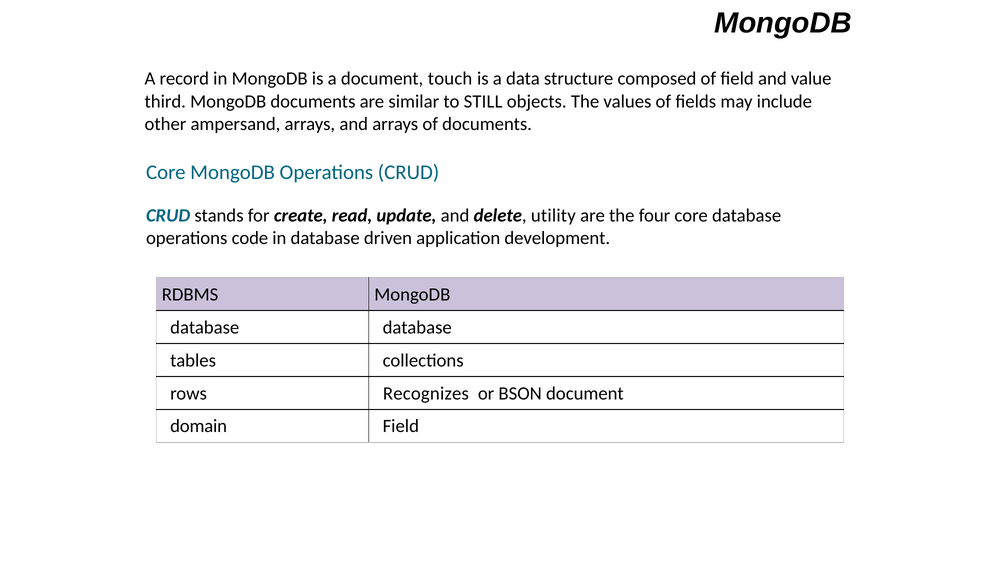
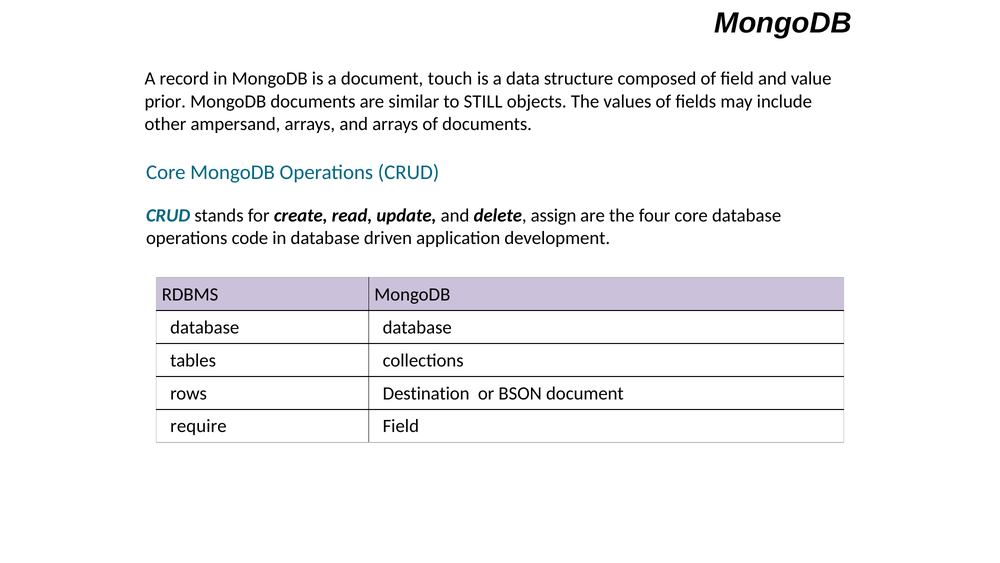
third: third -> prior (165, 101)
utility: utility -> assign (554, 216)
Recognizes: Recognizes -> Destination (426, 393)
domain: domain -> require (198, 426)
